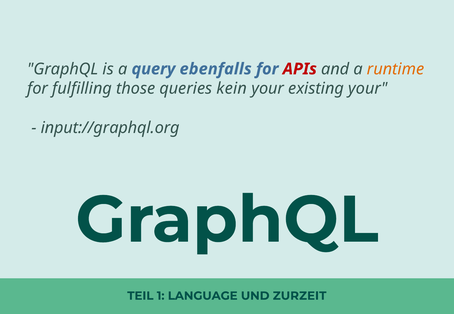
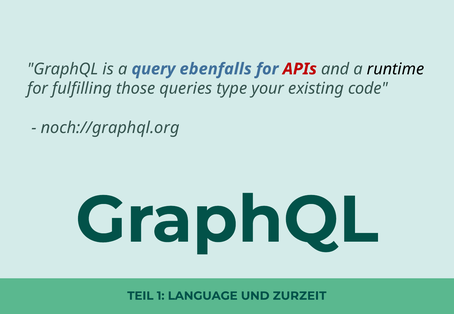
runtime colour: orange -> black (396, 69)
kein: kein -> type (232, 89)
existing your: your -> code (368, 89)
input://graphql.org: input://graphql.org -> noch://graphql.org (110, 128)
